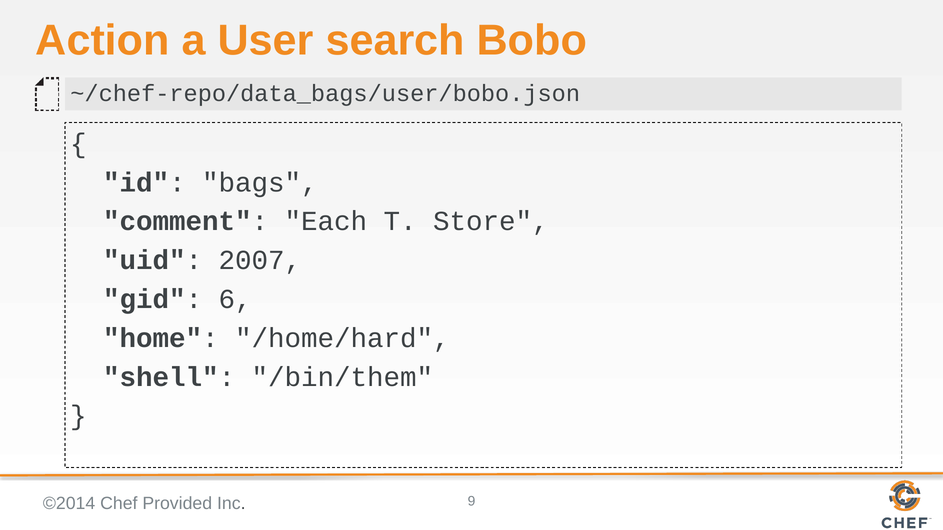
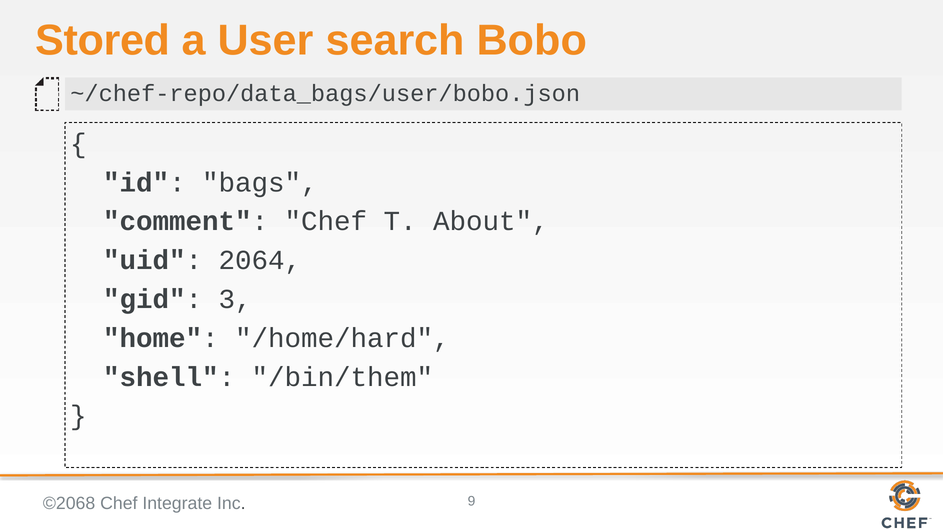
Action: Action -> Stored (103, 41)
comment Each: Each -> Chef (326, 222)
Store: Store -> About (491, 222)
2007: 2007 -> 2064 (260, 260)
6: 6 -> 3 (235, 299)
©2014: ©2014 -> ©2068 (69, 504)
Provided: Provided -> Integrate (177, 504)
